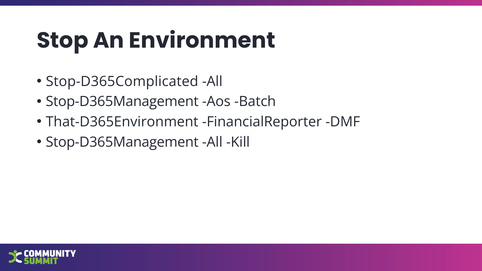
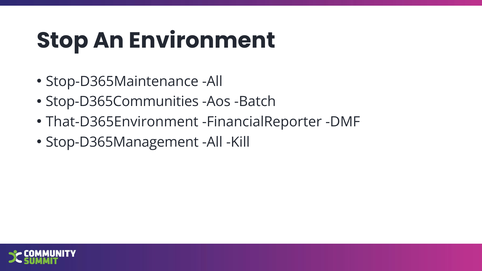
Stop-D365Complicated: Stop-D365Complicated -> Stop-D365Maintenance (122, 81)
Stop-D365Management: Stop-D365Management -> Stop-D365Communities (122, 102)
